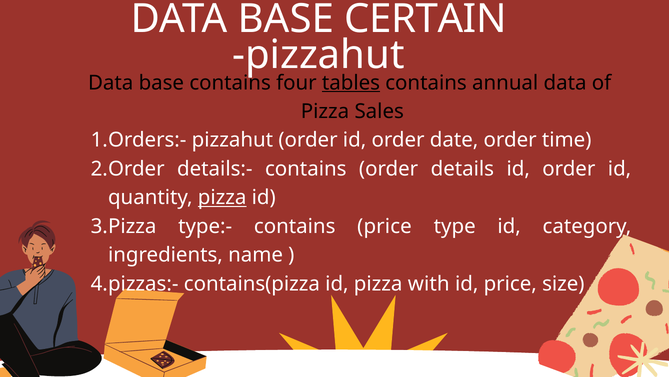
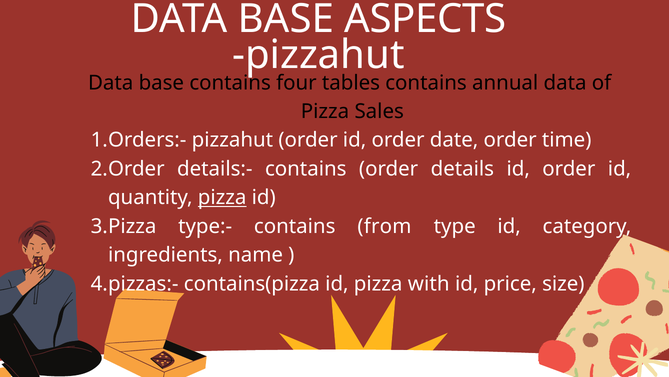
CERTAIN: CERTAIN -> ASPECTS (425, 19)
tables underline: present -> none (351, 83)
contains price: price -> from (384, 226)
